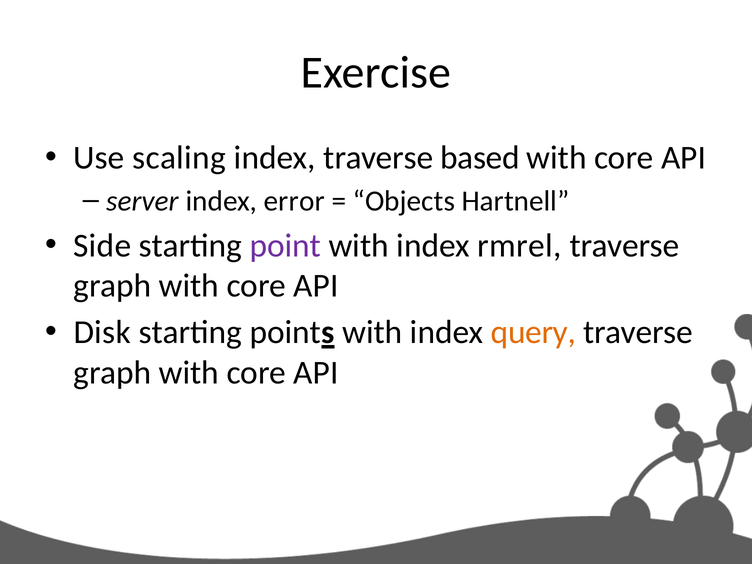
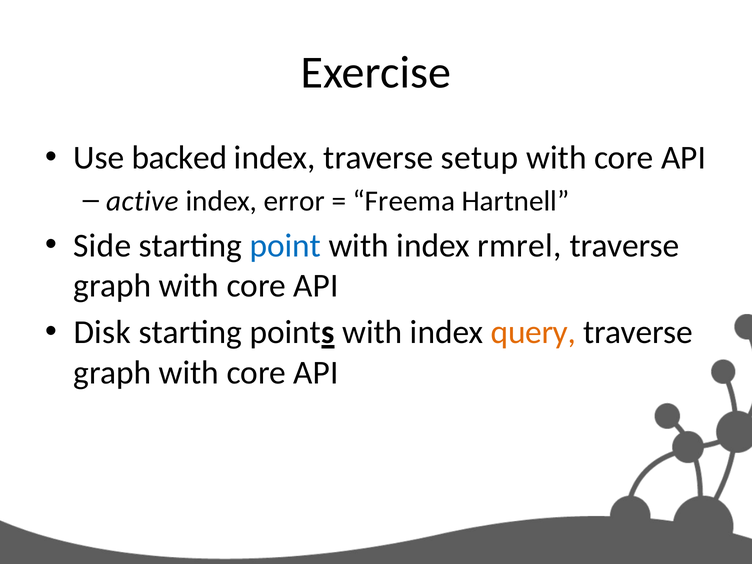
scaling: scaling -> backed (179, 158)
based: based -> setup (480, 158)
server: server -> active (143, 201)
Objects: Objects -> Freema (404, 201)
point colour: purple -> blue (285, 246)
